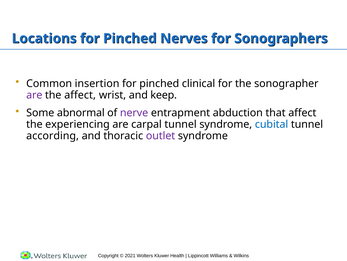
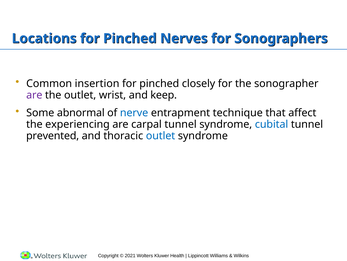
clinical: clinical -> closely (199, 83)
the affect: affect -> outlet (80, 95)
nerve colour: purple -> blue (134, 113)
abduction: abduction -> technique (238, 113)
according: according -> prevented (53, 135)
outlet colour: purple -> blue (161, 135)
